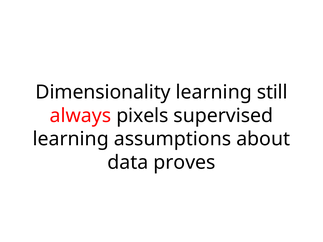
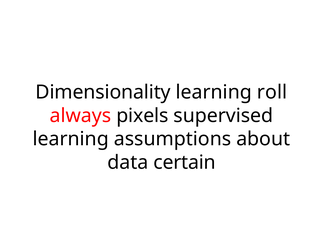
still: still -> roll (272, 92)
proves: proves -> certain (185, 163)
